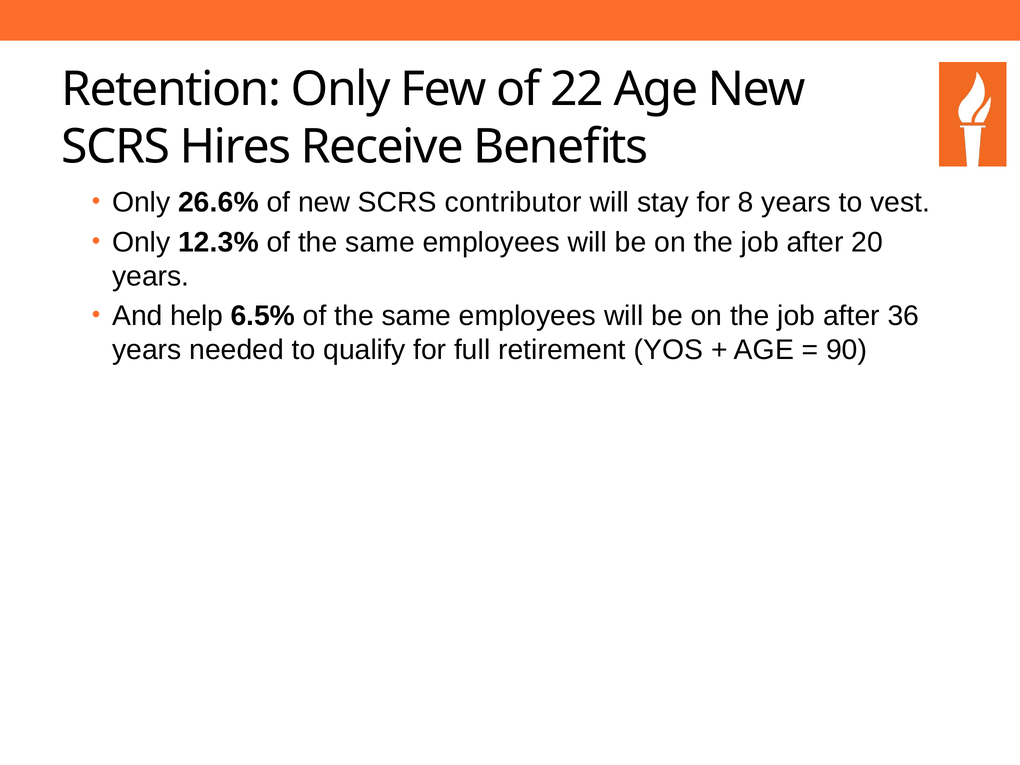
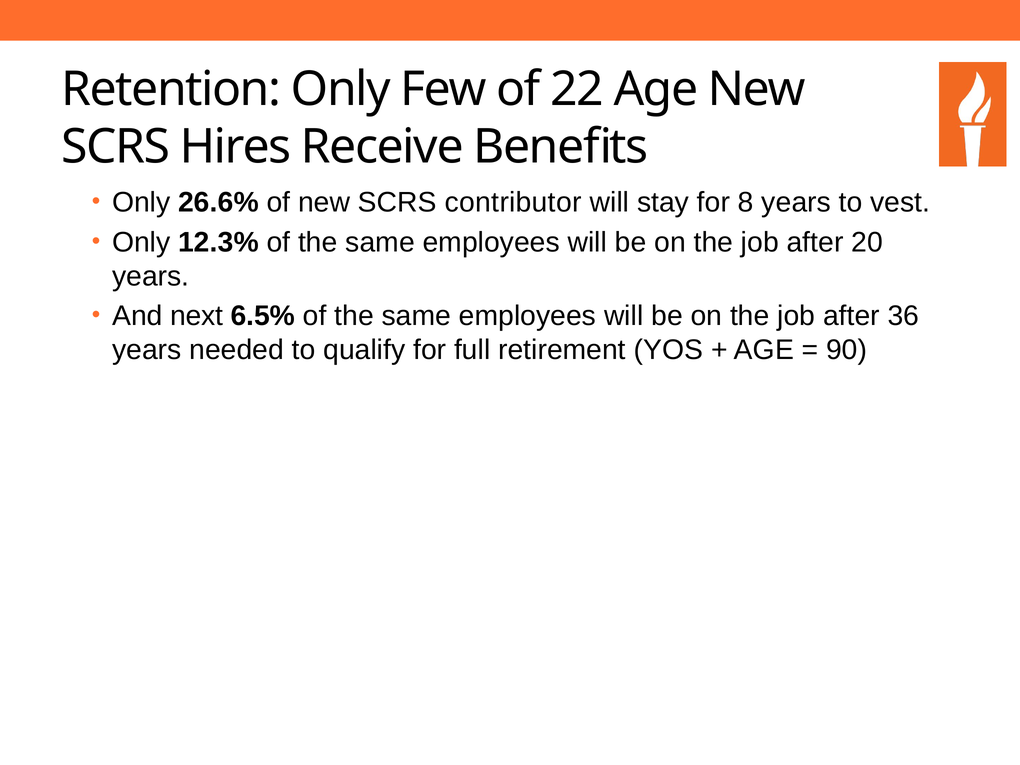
help: help -> next (197, 316)
